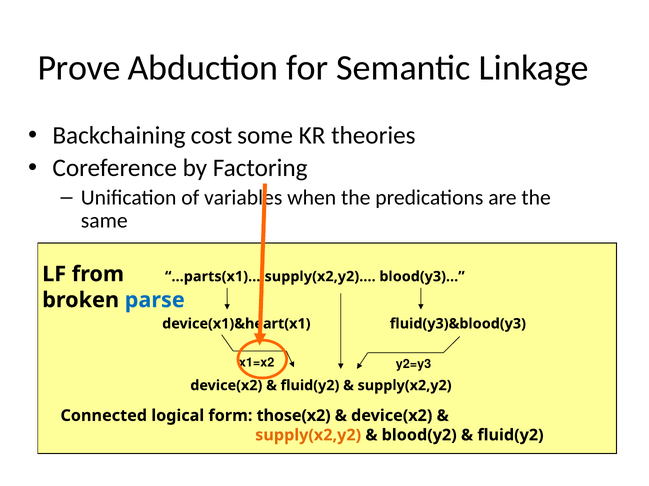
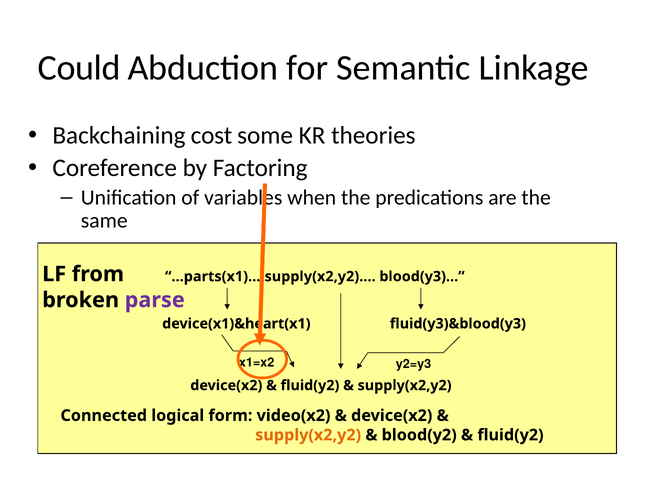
Prove: Prove -> Could (79, 68)
parse colour: blue -> purple (155, 300)
those(x2: those(x2 -> video(x2 (294, 416)
